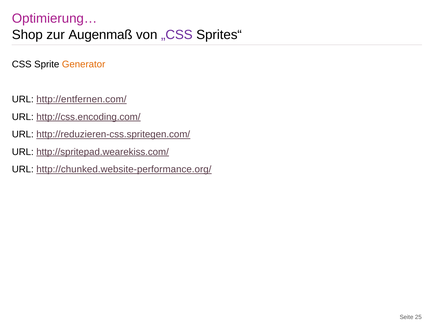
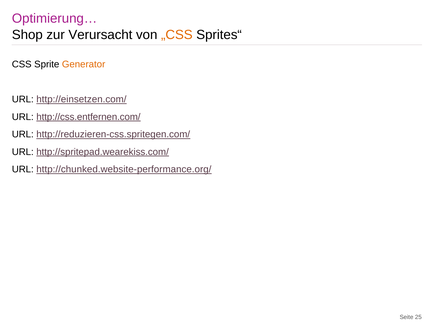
Augenmaß: Augenmaß -> Verursacht (100, 35)
„CSS colour: purple -> orange (177, 35)
http://entfernen.com/: http://entfernen.com/ -> http://einsetzen.com/ (81, 99)
http://css.encoding.com/: http://css.encoding.com/ -> http://css.entfernen.com/ (88, 117)
